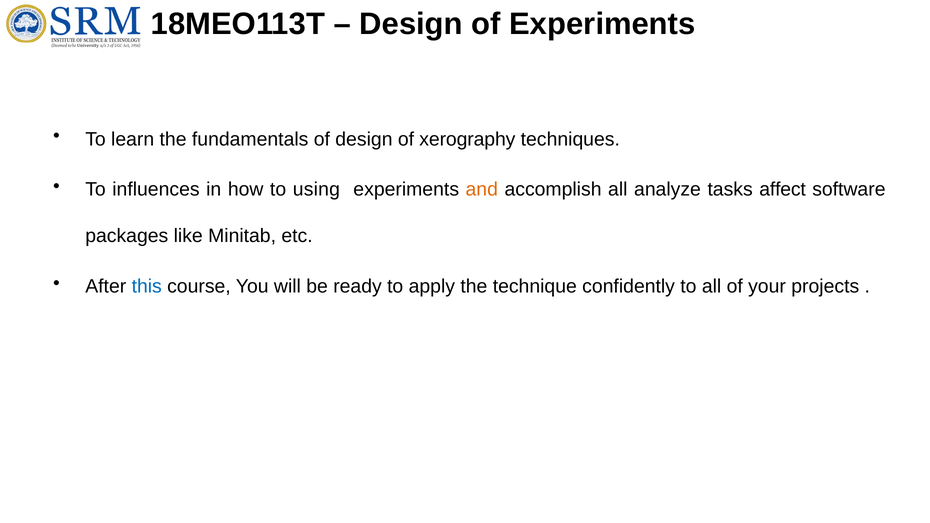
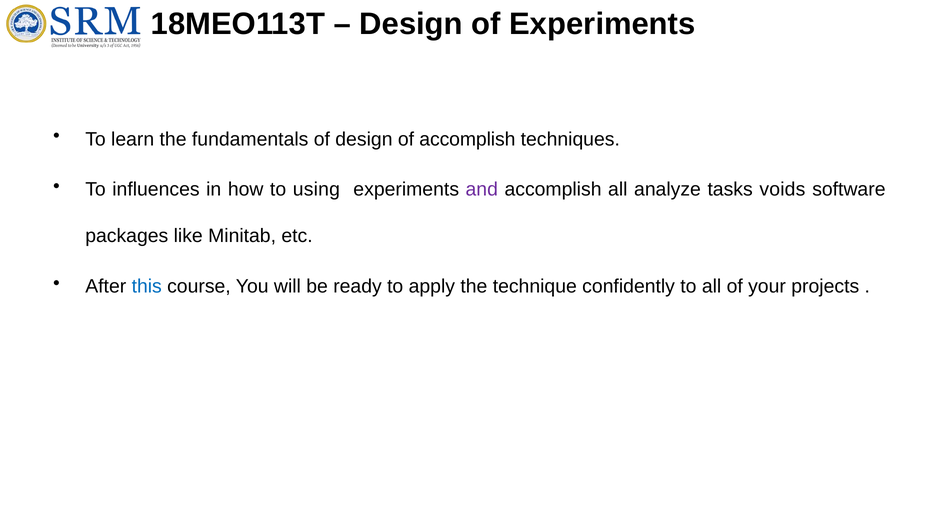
of xerography: xerography -> accomplish (467, 139)
and colour: orange -> purple (482, 190)
affect: affect -> voids (782, 190)
